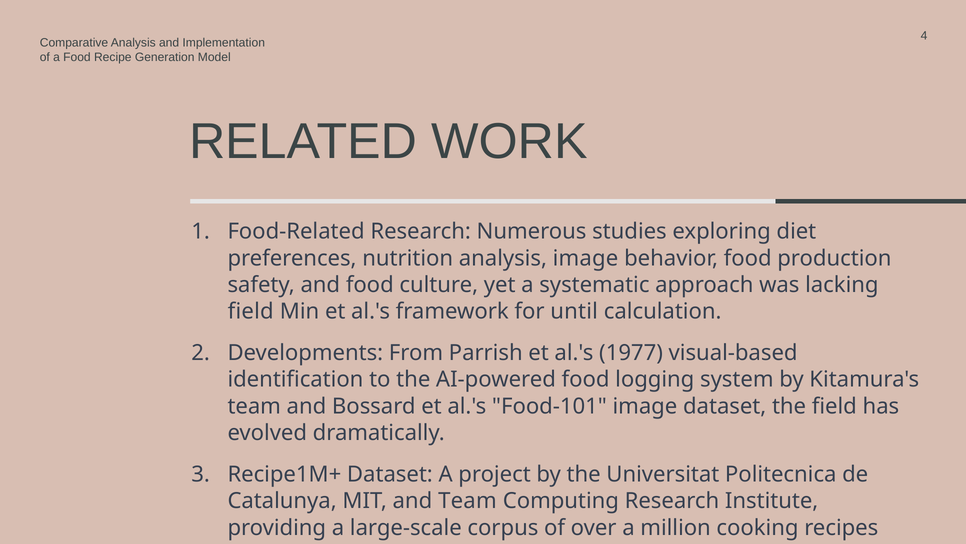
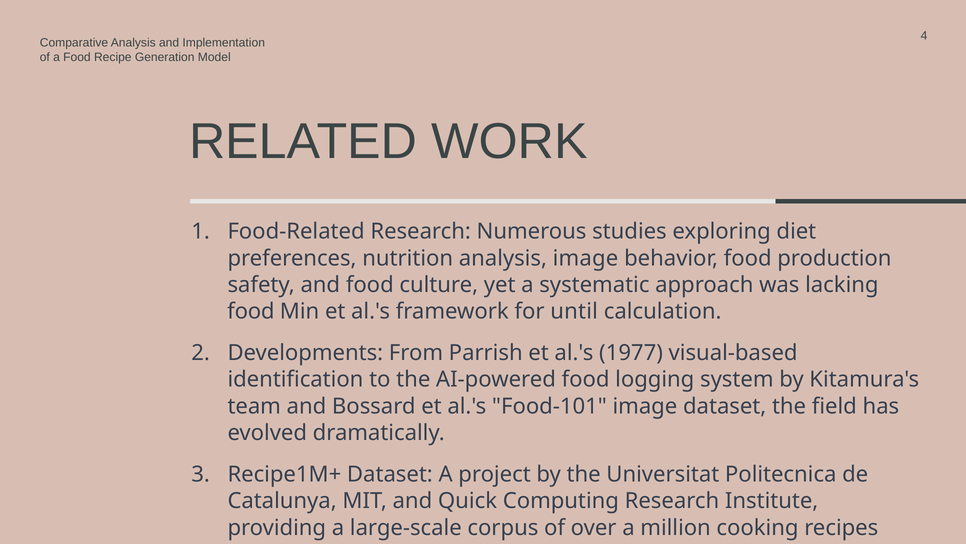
field: field -> food (251, 311)
and Team: Team -> Quick (468, 501)
